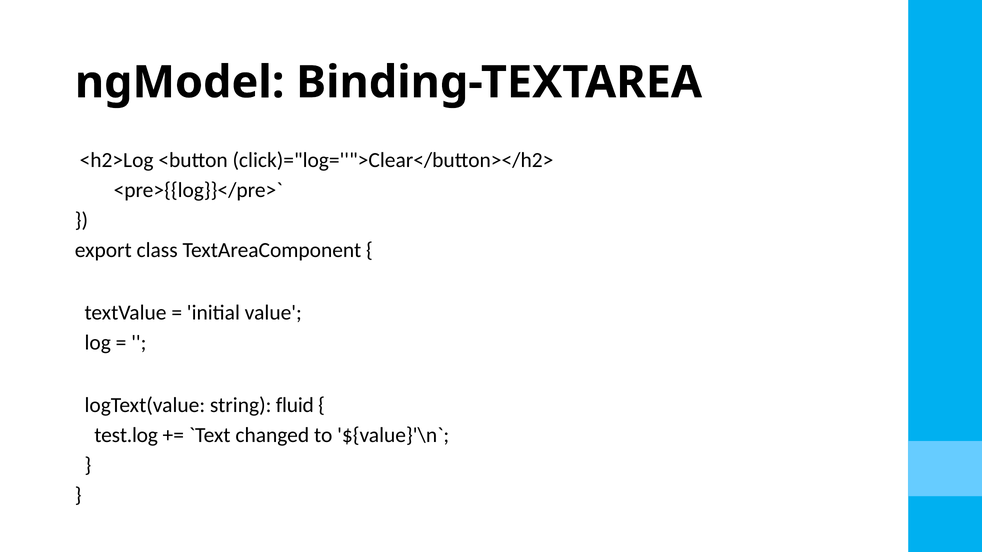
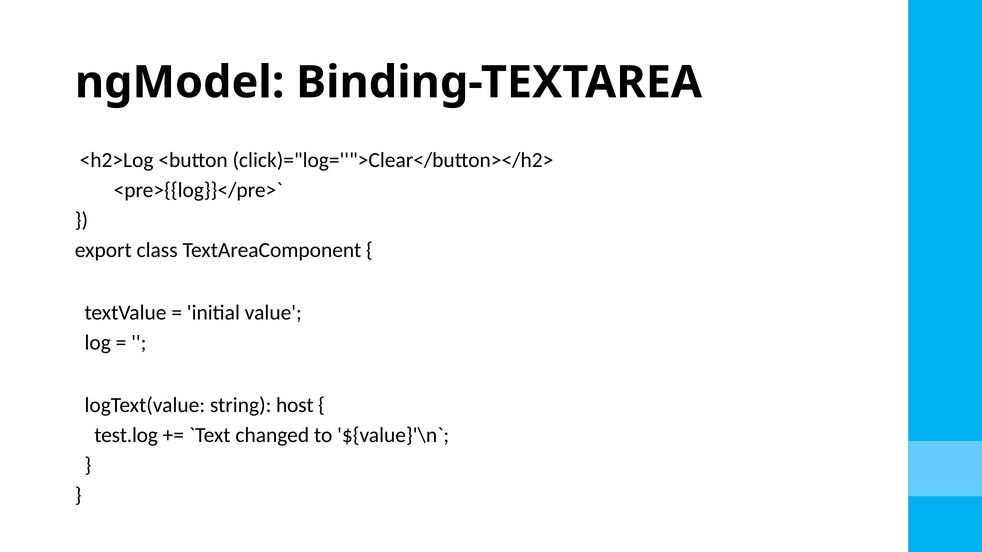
fluid: fluid -> host (295, 406)
